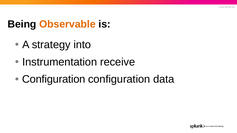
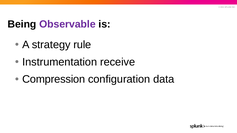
Observable colour: orange -> purple (67, 24)
into: into -> rule (82, 45)
Configuration: Configuration -> Compression (54, 79)
